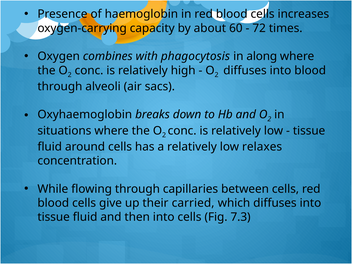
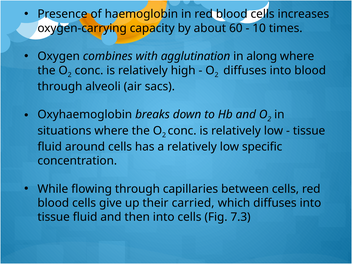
72: 72 -> 10 (259, 28)
phagocytosis: phagocytosis -> agglutination (196, 56)
relaxes: relaxes -> specific (262, 147)
